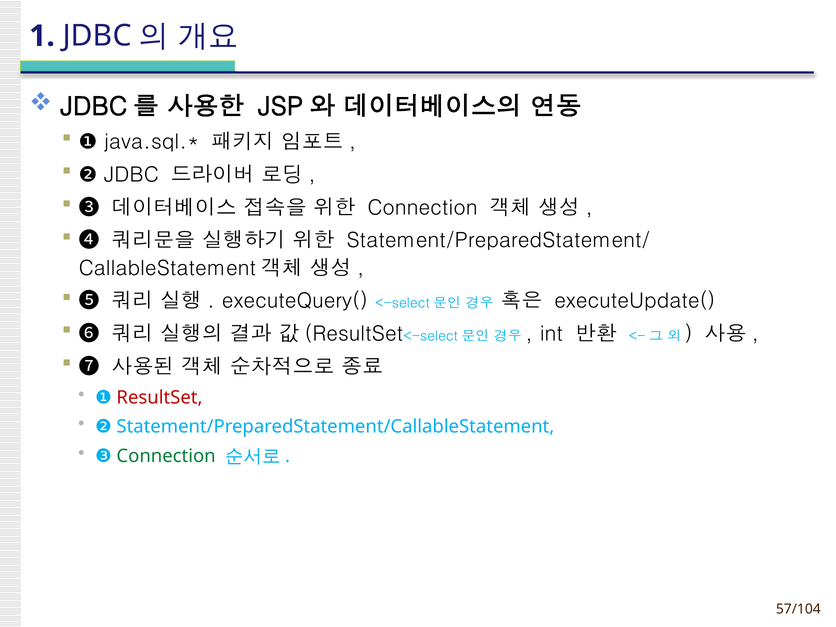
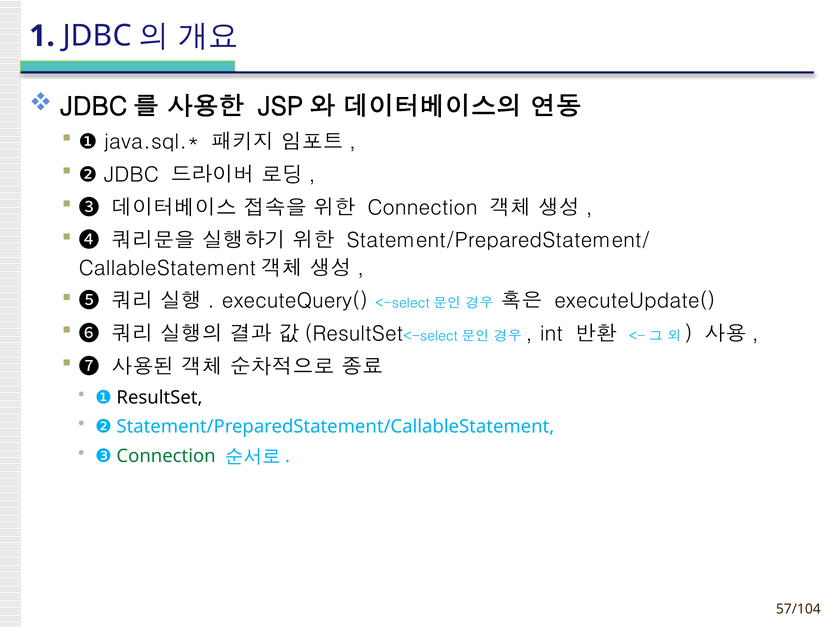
ResultSet colour: red -> black (159, 397)
